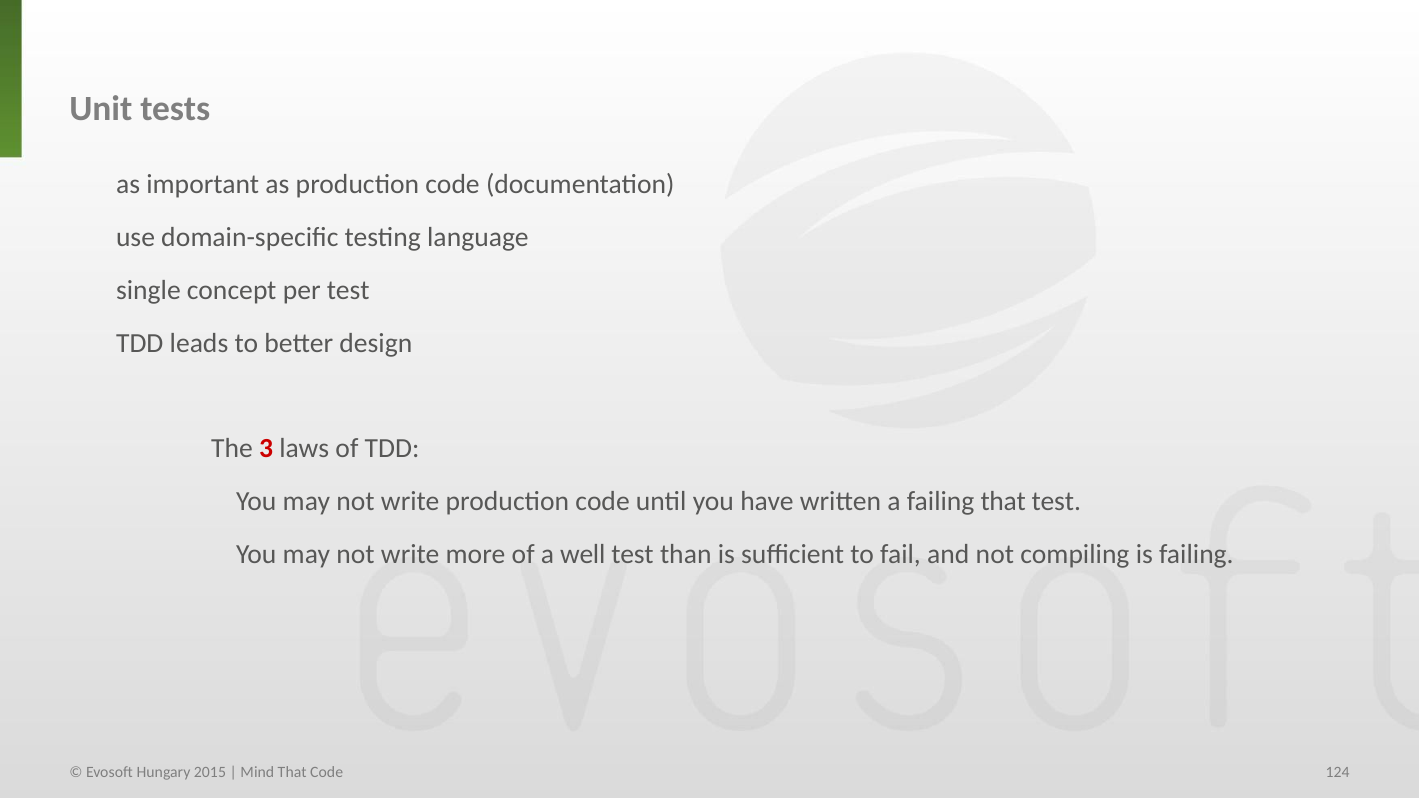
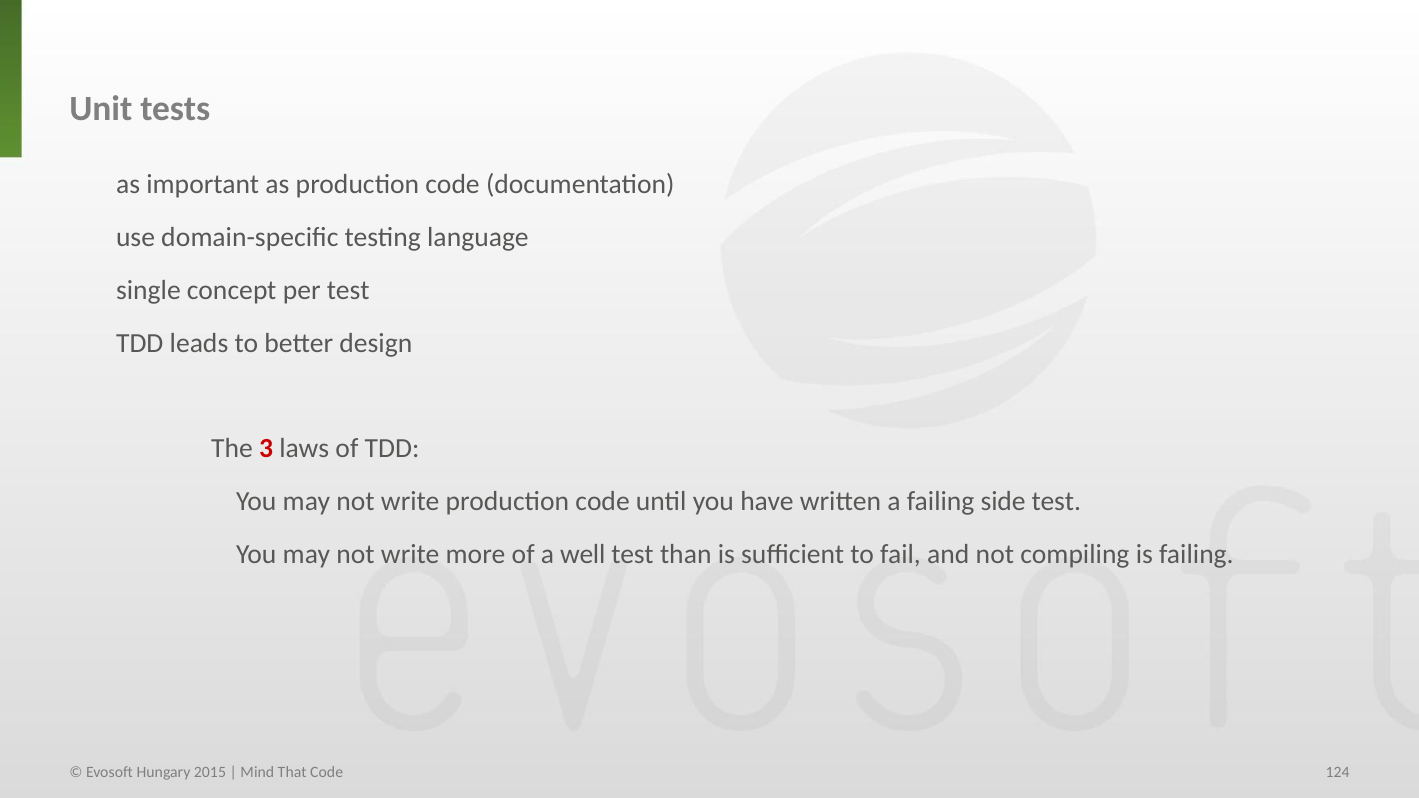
failing that: that -> side (1003, 502)
